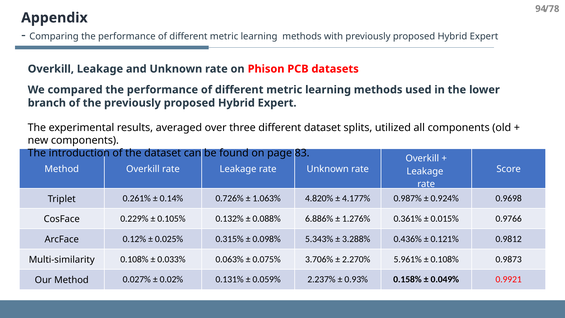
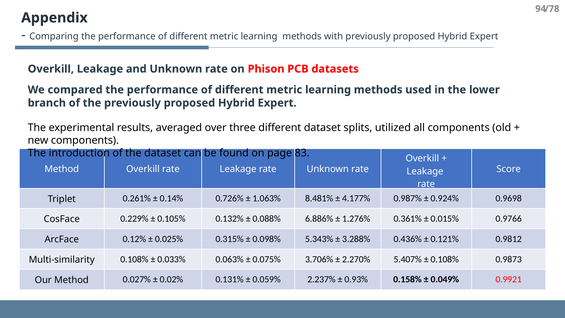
4.820%: 4.820% -> 8.481% (319, 198)
5.961%: 5.961% -> 5.407% (408, 259)
